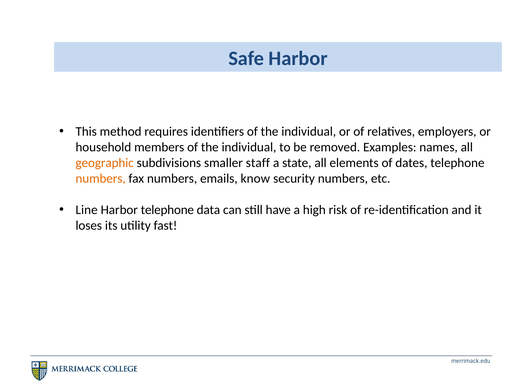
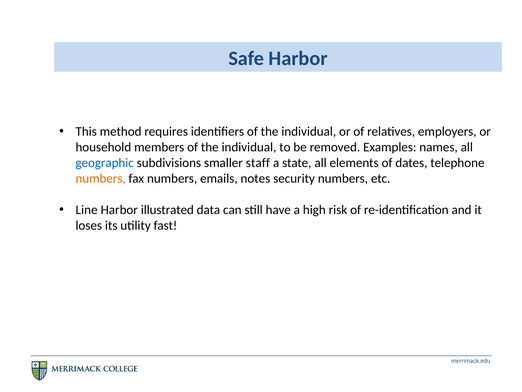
geographic colour: orange -> blue (105, 163)
know: know -> notes (255, 178)
Harbor telephone: telephone -> illustrated (167, 210)
